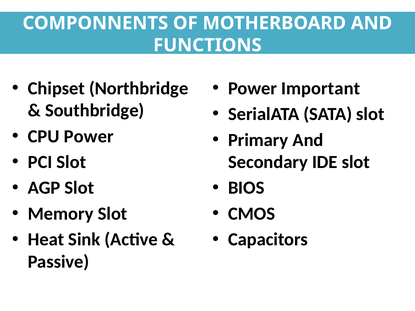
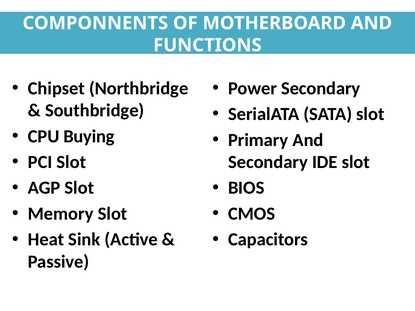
Power Important: Important -> Secondary (321, 88)
CPU Power: Power -> Buying (89, 136)
